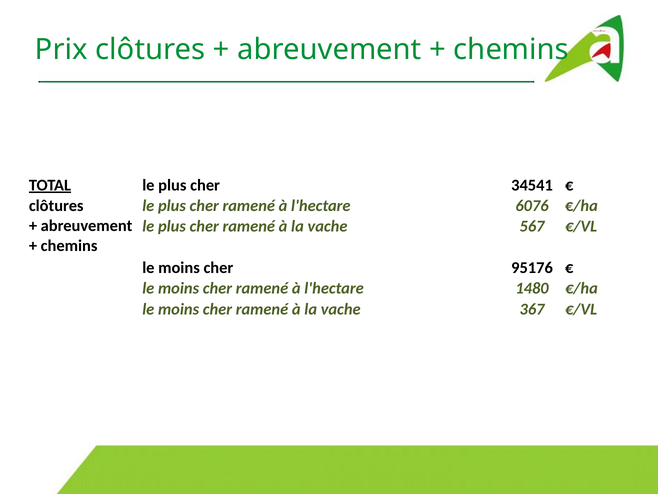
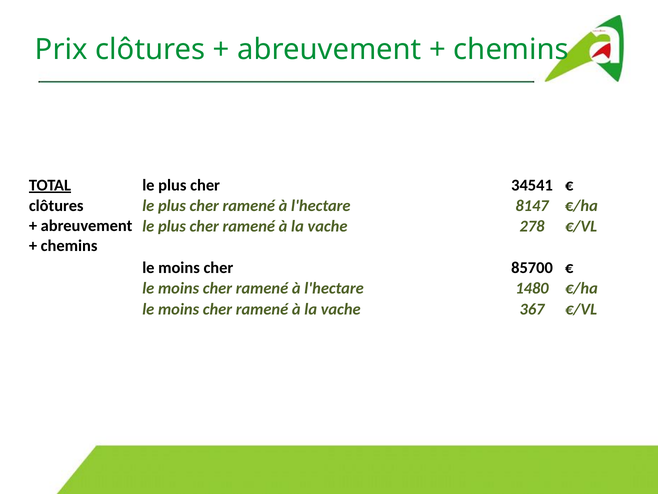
6076: 6076 -> 8147 (532, 206)
567: 567 -> 278 (532, 226)
95176: 95176 -> 85700 (532, 268)
